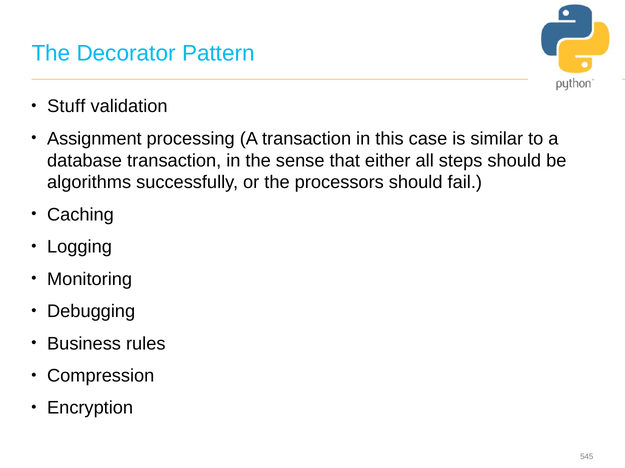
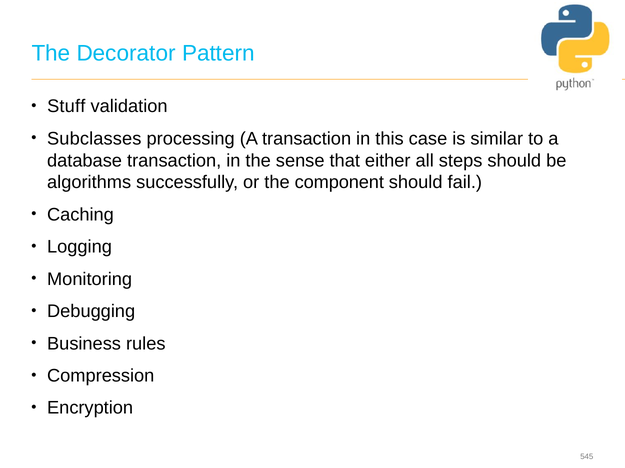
Assignment: Assignment -> Subclasses (94, 139)
processors: processors -> component (339, 183)
